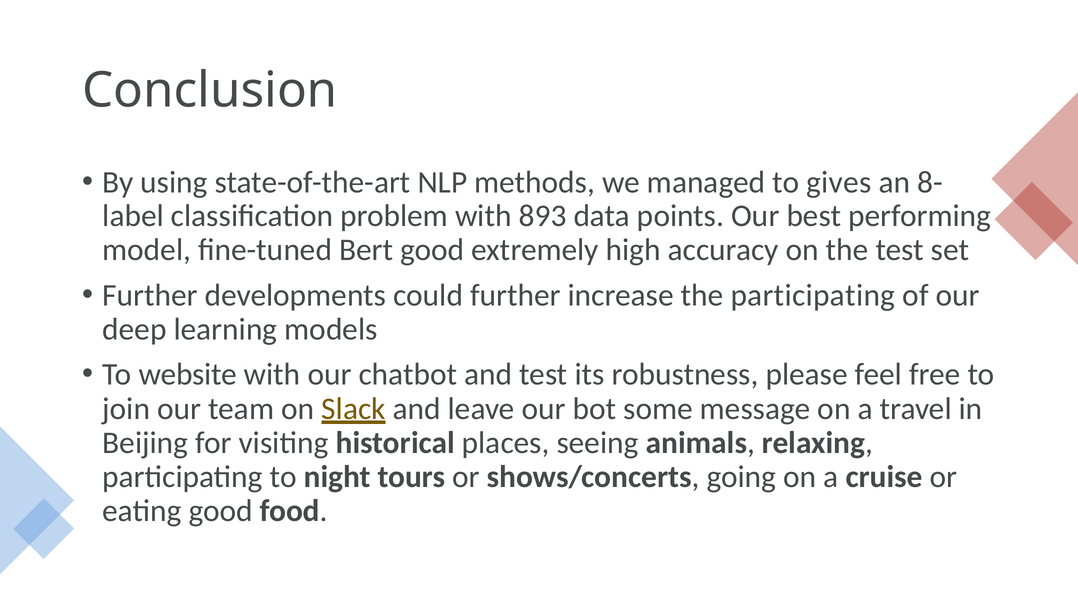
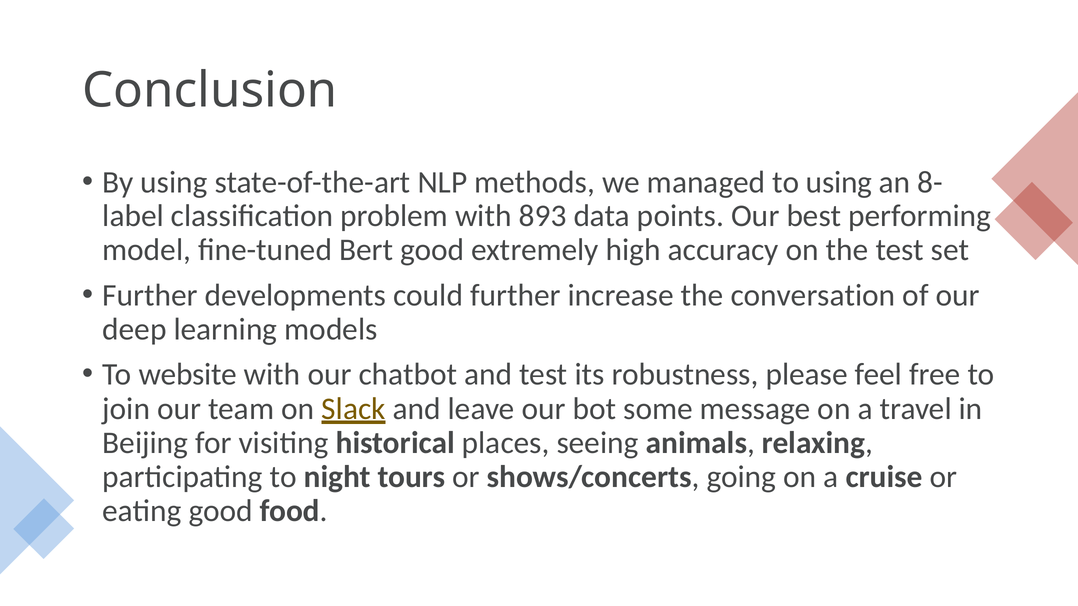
to gives: gives -> using (839, 182)
the participating: participating -> conversation (813, 295)
